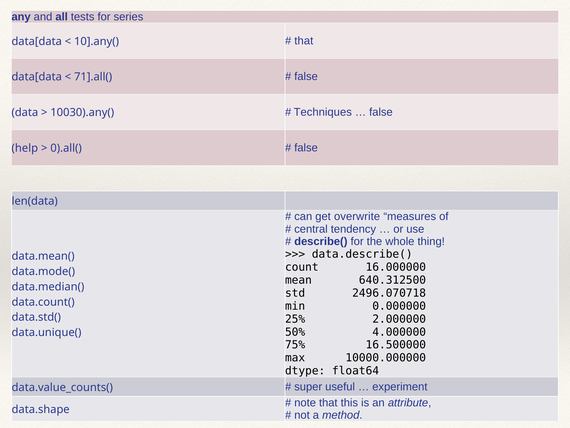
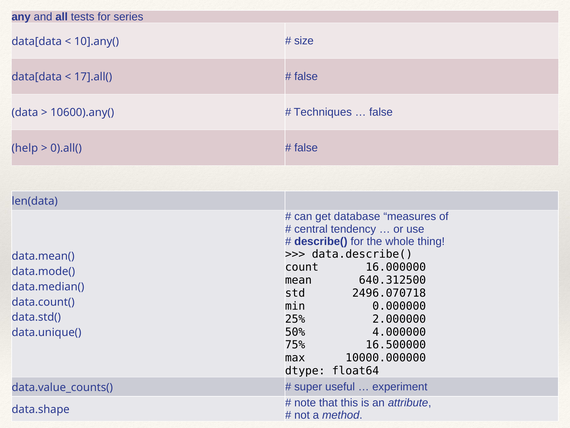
that: that -> size (304, 41)
71].all(: 71].all( -> 17].all( (93, 77)
10030).any(: 10030).any( -> 10600).any( (82, 113)
overwrite: overwrite -> database (357, 216)
